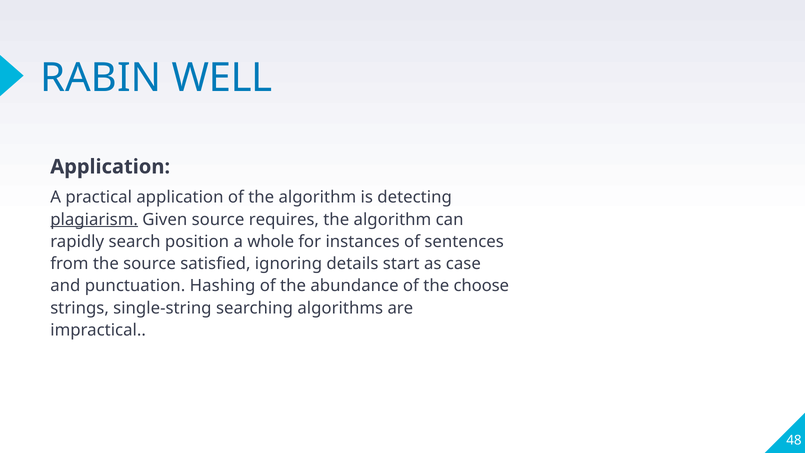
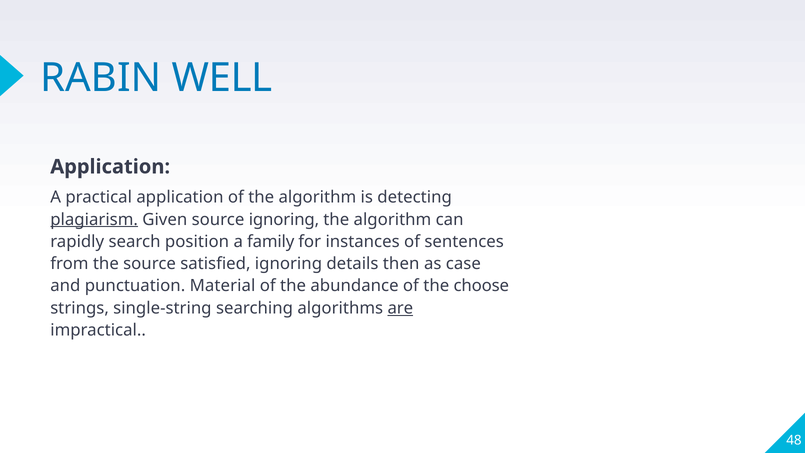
source requires: requires -> ignoring (284, 219)
whole: whole -> family (271, 242)
start: start -> then (401, 264)
Hashing: Hashing -> Material (223, 286)
are underline: none -> present (400, 308)
